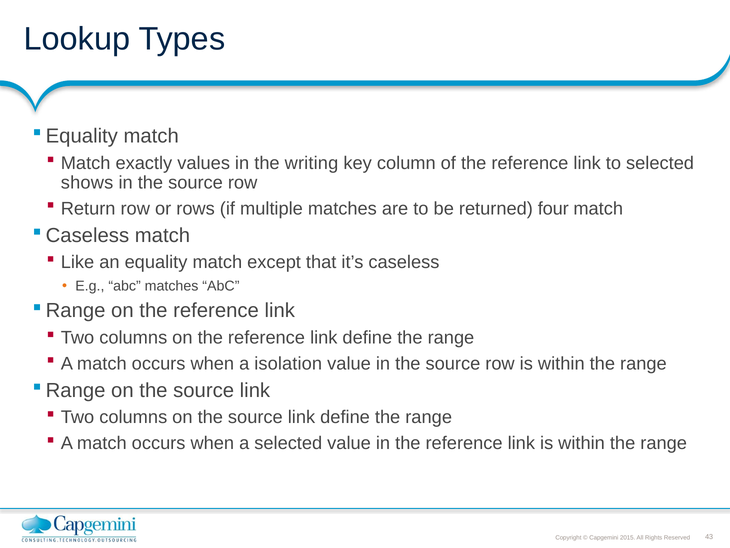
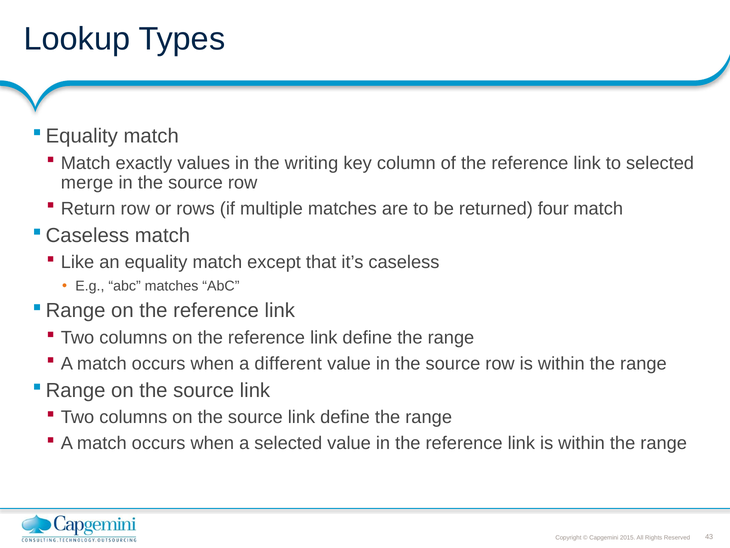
shows: shows -> merge (87, 183)
isolation: isolation -> different (288, 363)
